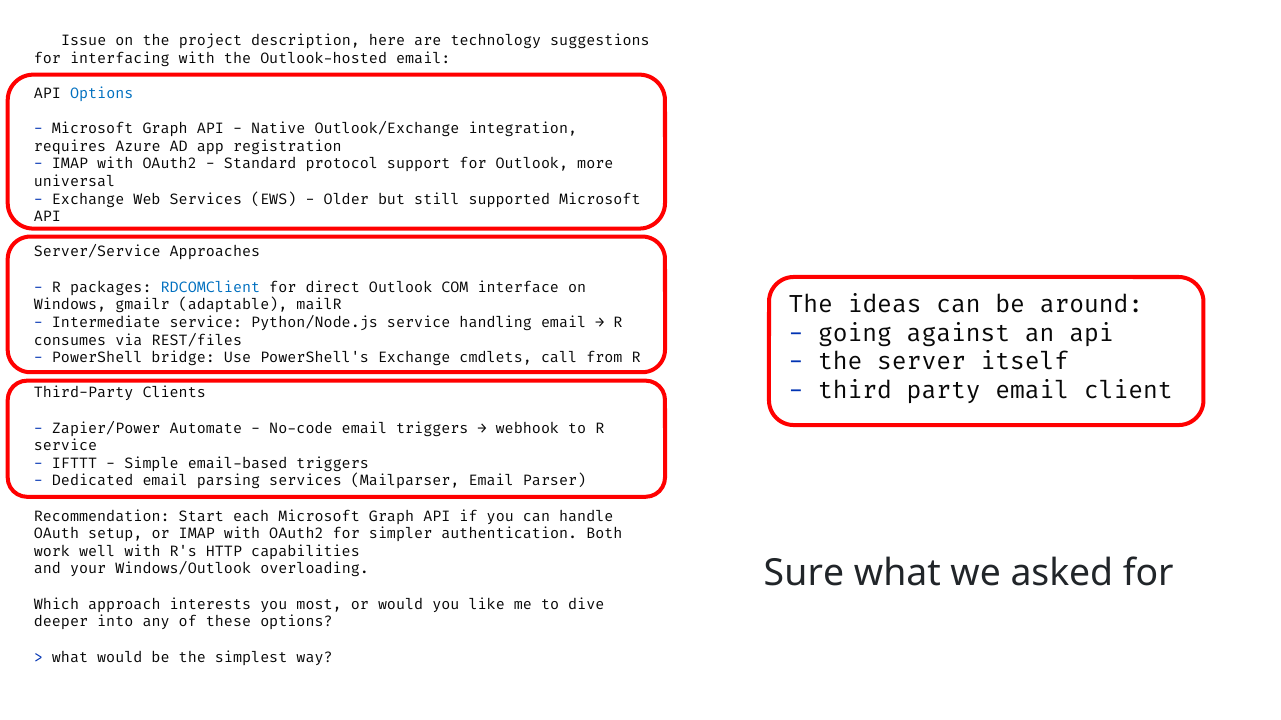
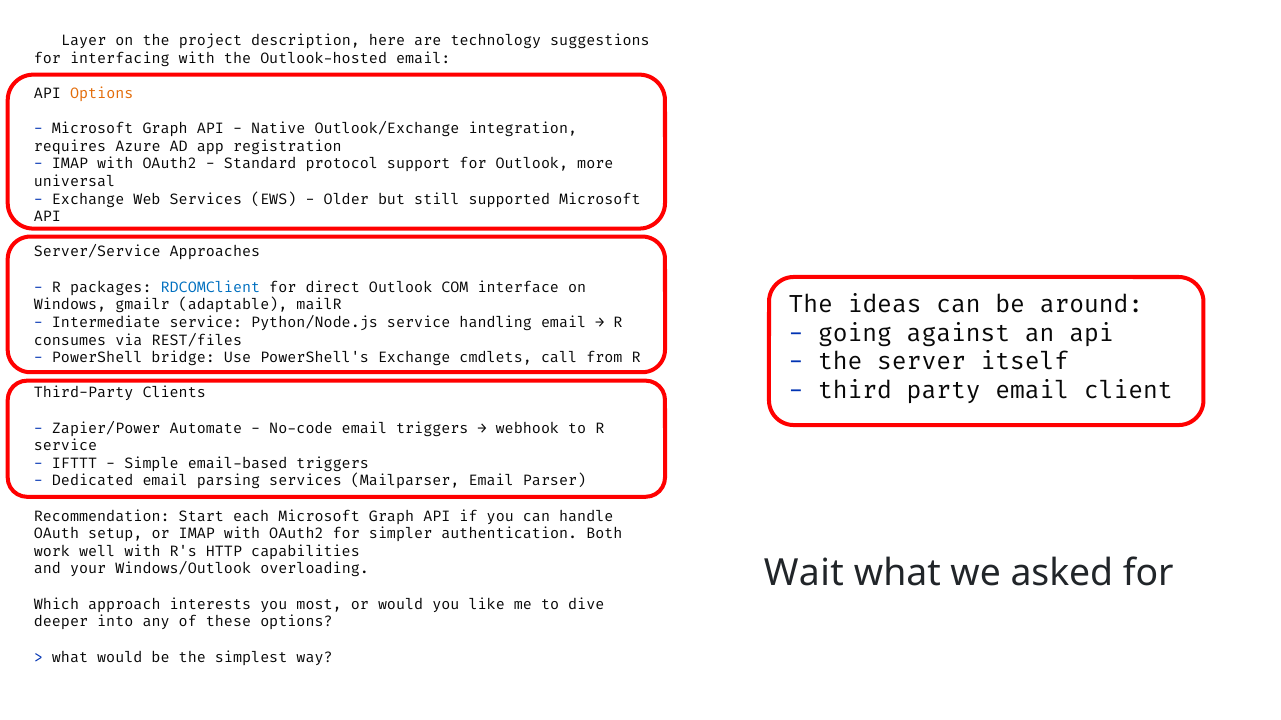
Issue: Issue -> Layer (84, 41)
Options colour: blue -> orange (102, 94)
Sure: Sure -> Wait (804, 574)
